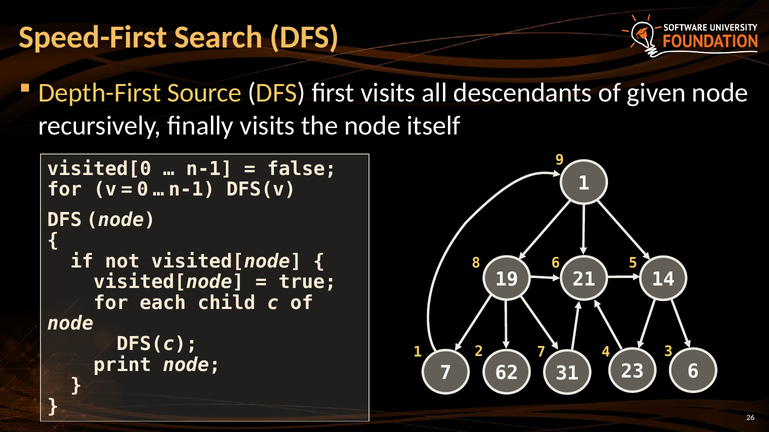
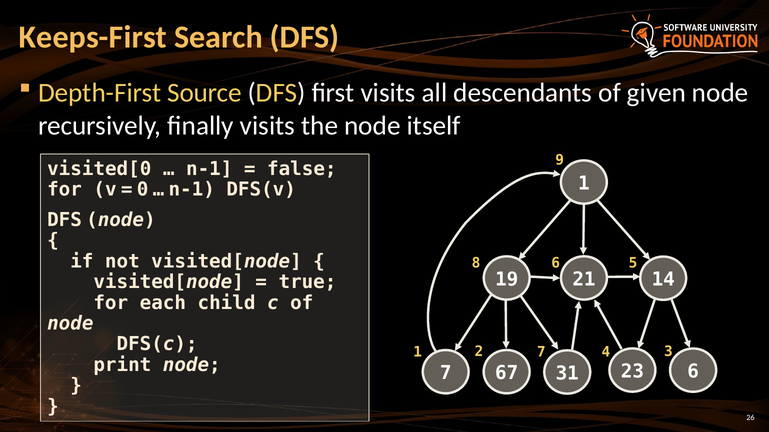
Speed-First: Speed-First -> Keeps-First (93, 37)
62: 62 -> 67 (507, 374)
